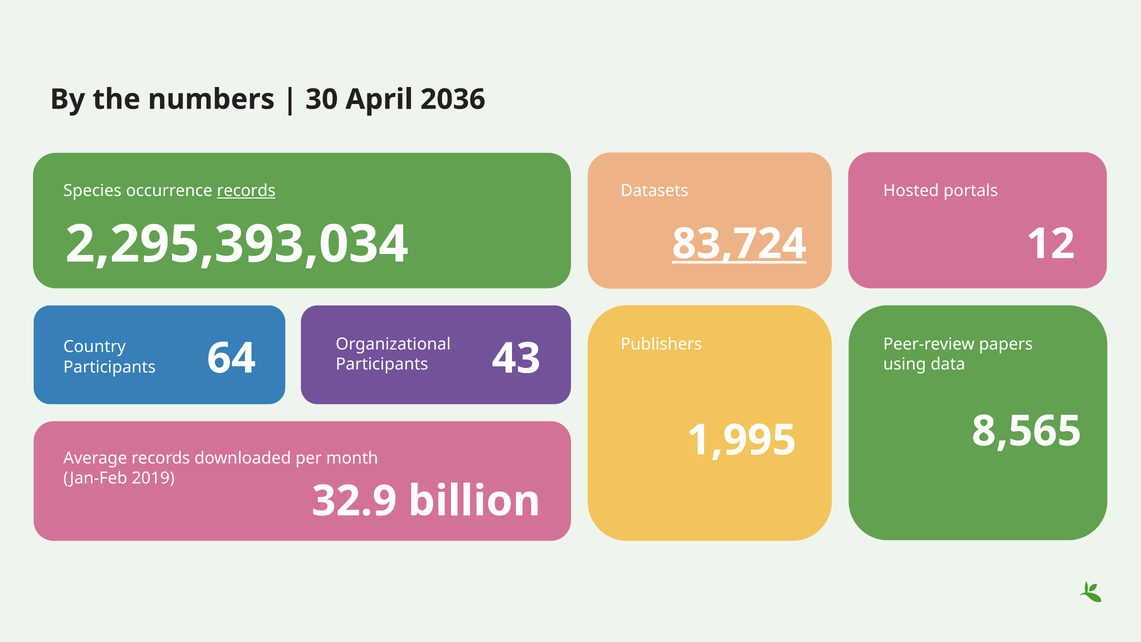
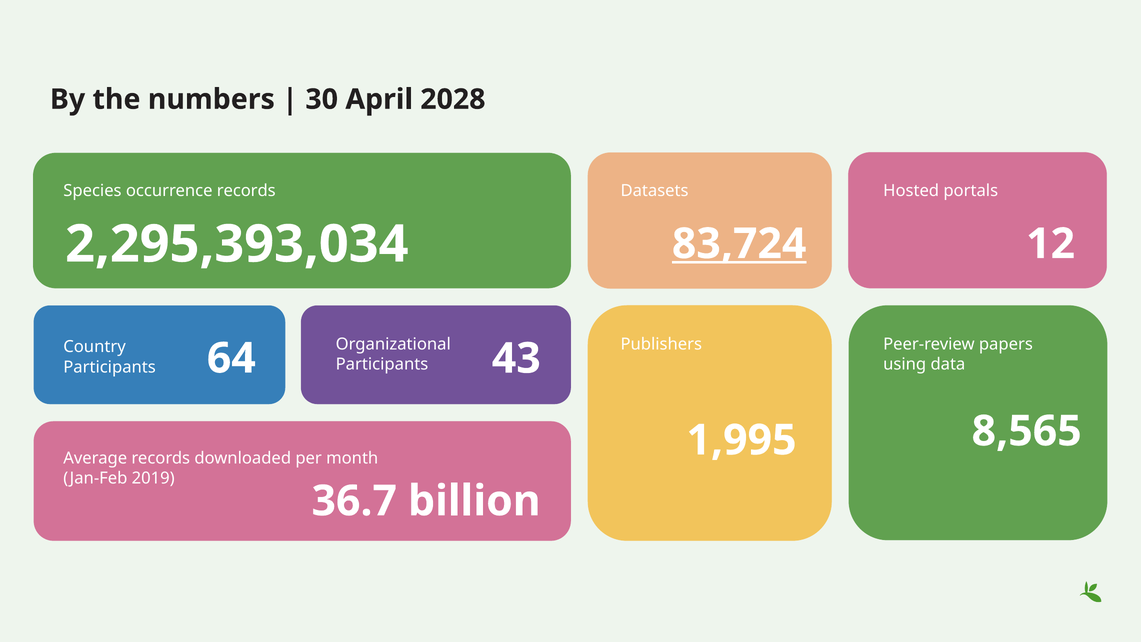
2036: 2036 -> 2028 (453, 99)
records underline: present -> none (246, 191)
32.9: 32.9 -> 36.7 (354, 501)
